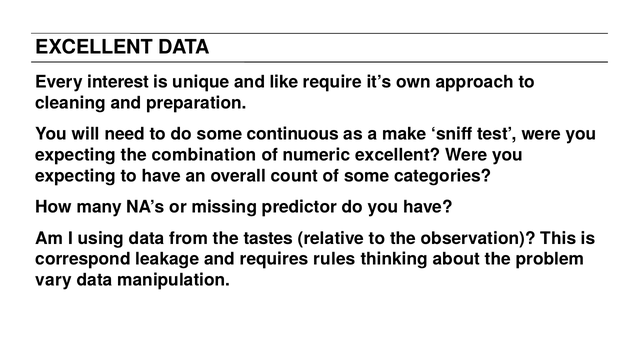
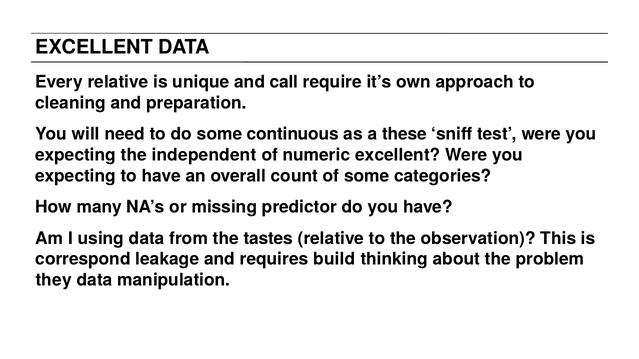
Every interest: interest -> relative (118, 82)
like: like -> call (284, 82)
make: make -> these (404, 134)
combination: combination -> independent (204, 155)
rules: rules -> build (334, 259)
vary: vary -> they (54, 280)
